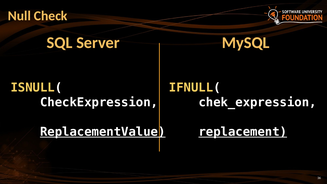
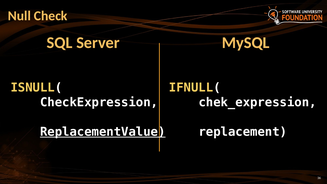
replacement underline: present -> none (243, 132)
